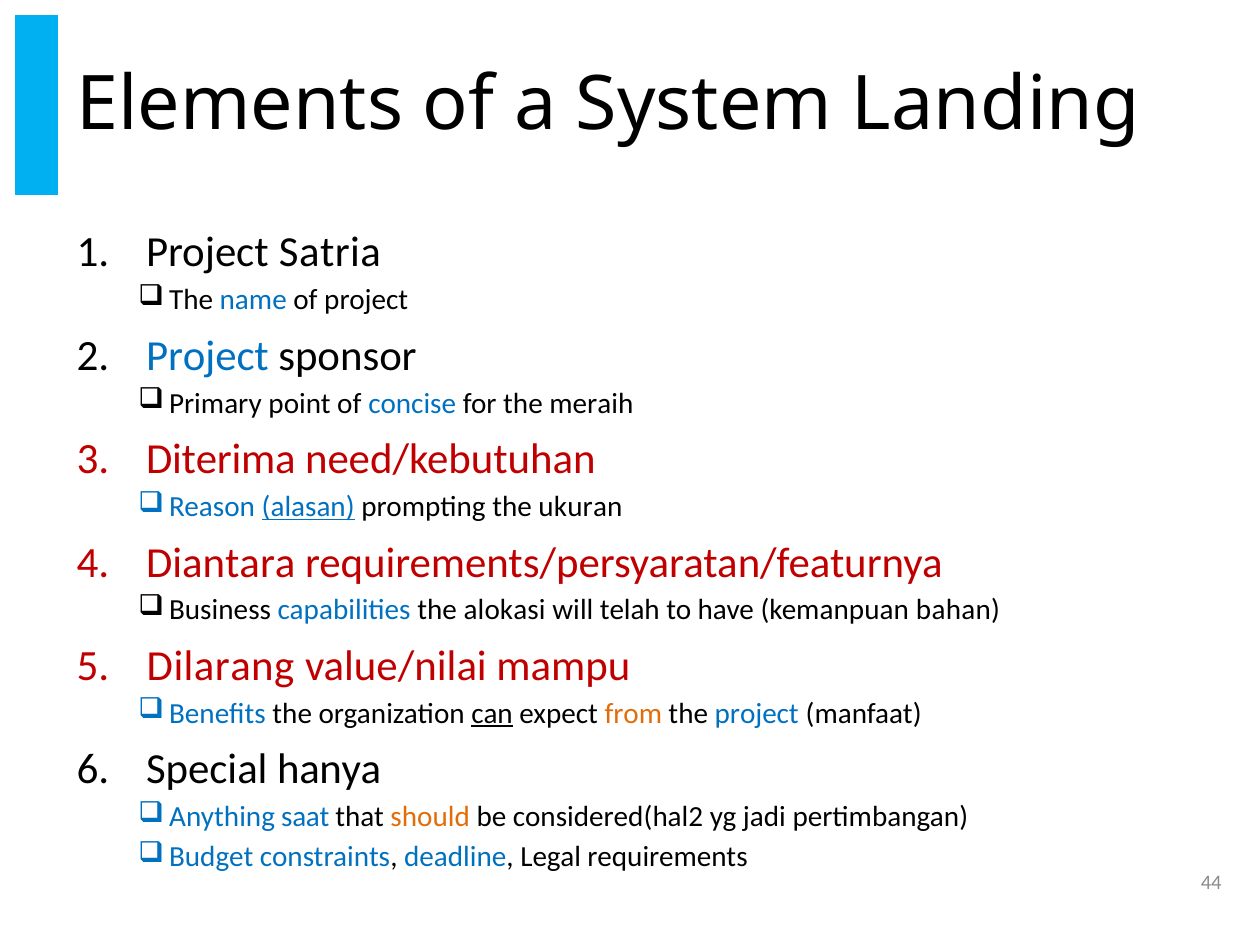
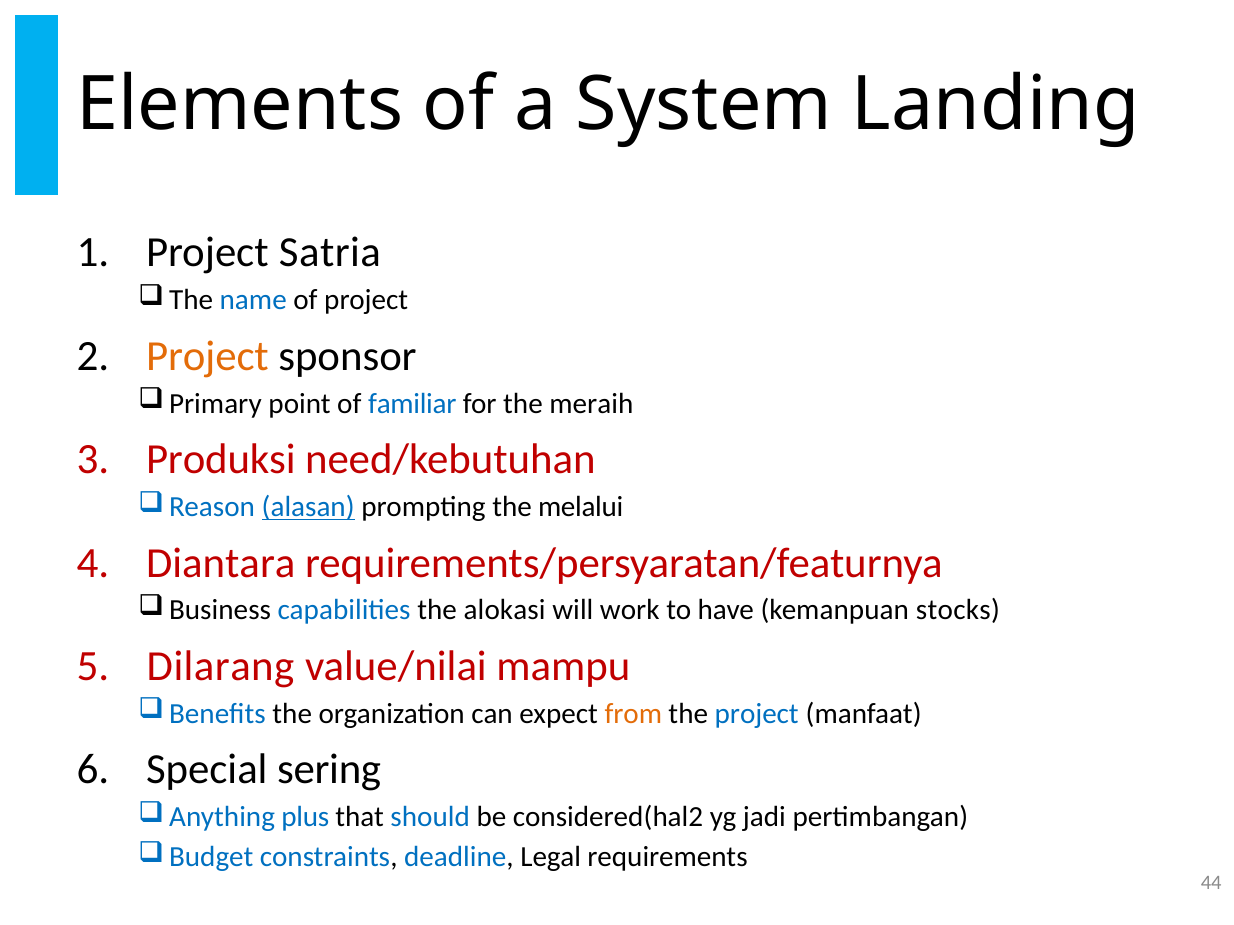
Project colour: blue -> orange (207, 356)
concise: concise -> familiar (412, 404)
Diterima: Diterima -> Produksi (221, 460)
ukuran: ukuran -> melalui (581, 507)
telah: telah -> work (630, 611)
bahan: bahan -> stocks (958, 611)
can underline: present -> none (492, 714)
hanya: hanya -> sering (329, 770)
saat: saat -> plus (305, 818)
should colour: orange -> blue (430, 818)
